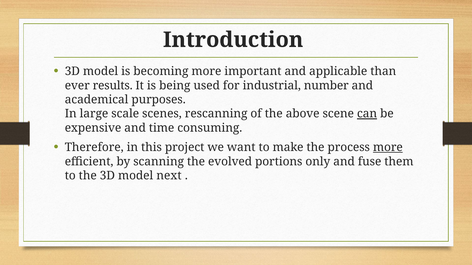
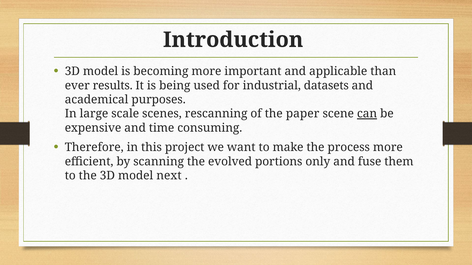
number: number -> datasets (326, 86)
above: above -> paper (303, 114)
more underline: present -> none (388, 148)
